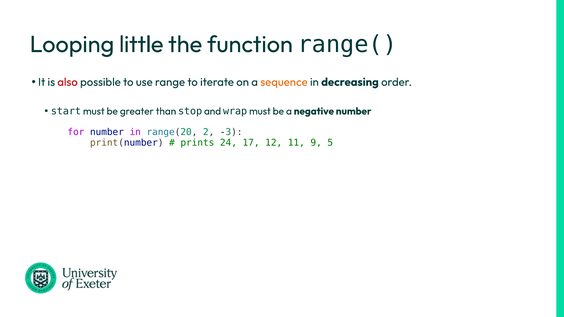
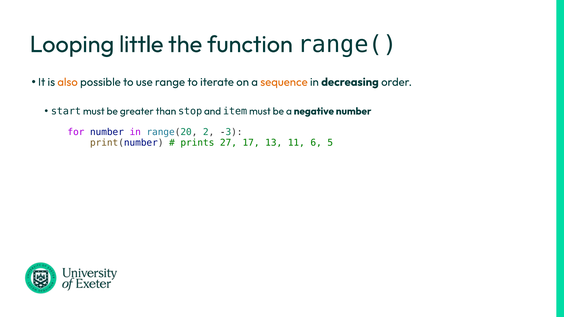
also colour: red -> orange (68, 82)
wrap: wrap -> item (235, 111)
24: 24 -> 27 (228, 143)
12: 12 -> 13 (274, 143)
9: 9 -> 6 (316, 143)
